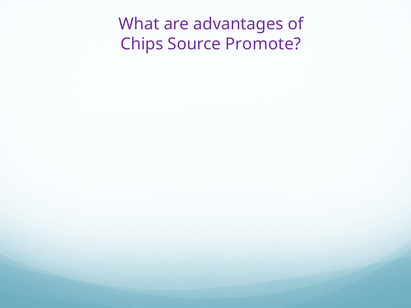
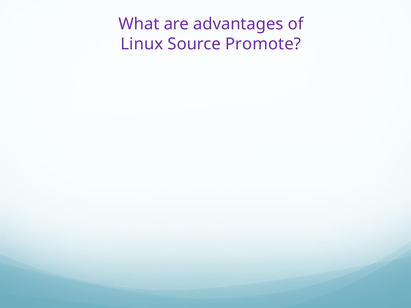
Chips: Chips -> Linux (142, 44)
